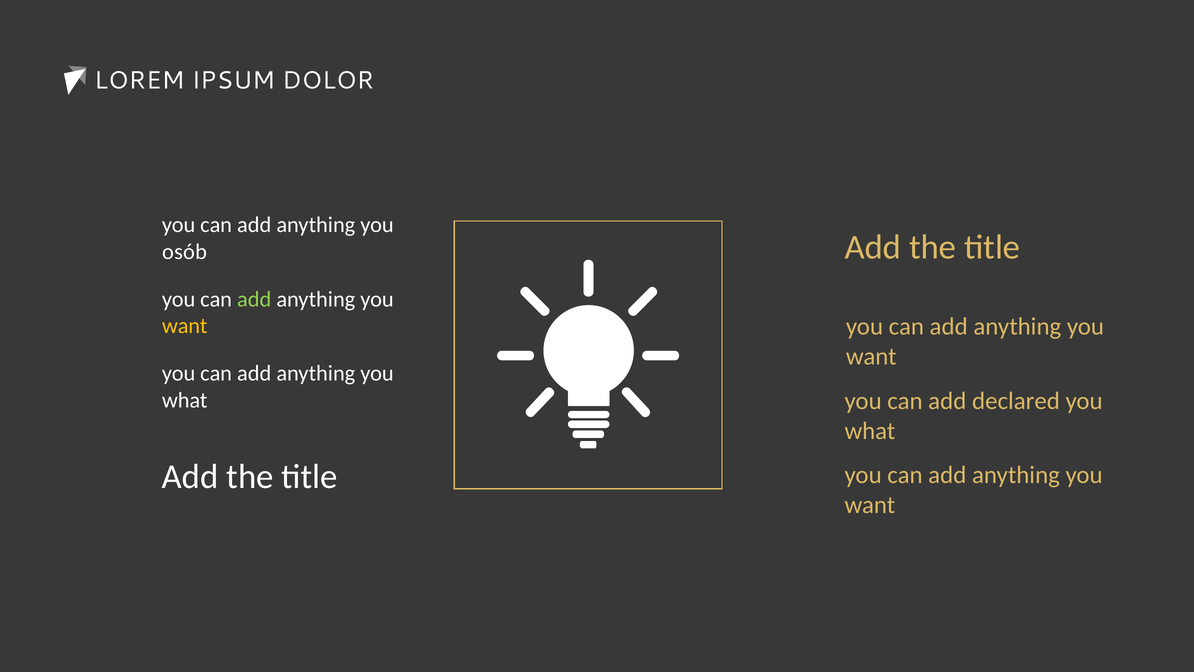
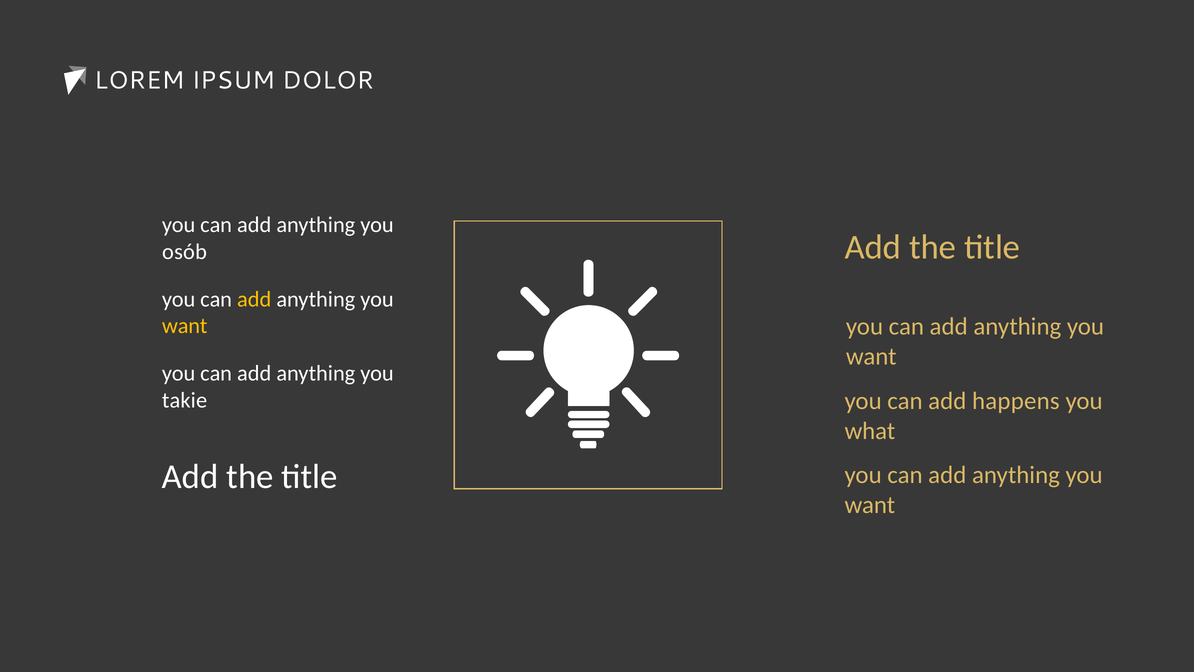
add colour: light green -> yellow (254, 299)
declared: declared -> happens (1016, 401)
what: what -> takie (185, 400)
